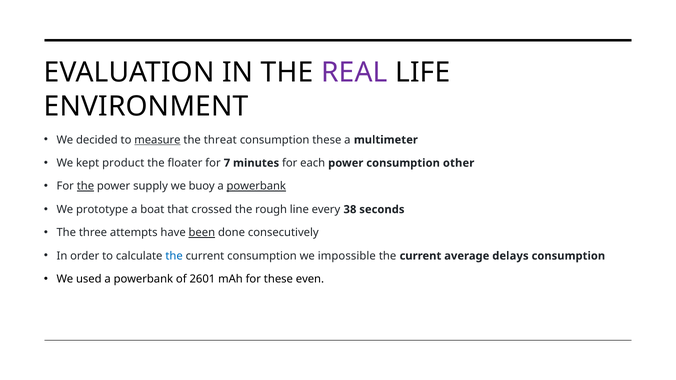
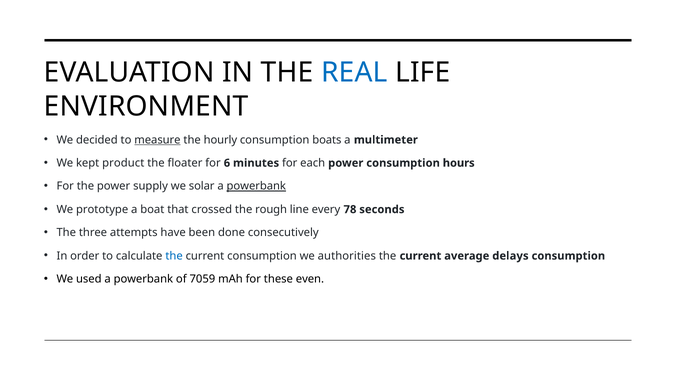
REAL colour: purple -> blue (354, 73)
threat: threat -> hourly (220, 140)
consumption these: these -> boats (327, 140)
7: 7 -> 6 (227, 163)
other: other -> hours (459, 163)
the underline: present -> none (85, 186)
buoy: buoy -> solar (202, 186)
38: 38 -> 78 (350, 210)
been underline: present -> none (202, 233)
impossible: impossible -> authorities (347, 256)
2601: 2601 -> 7059 (202, 279)
